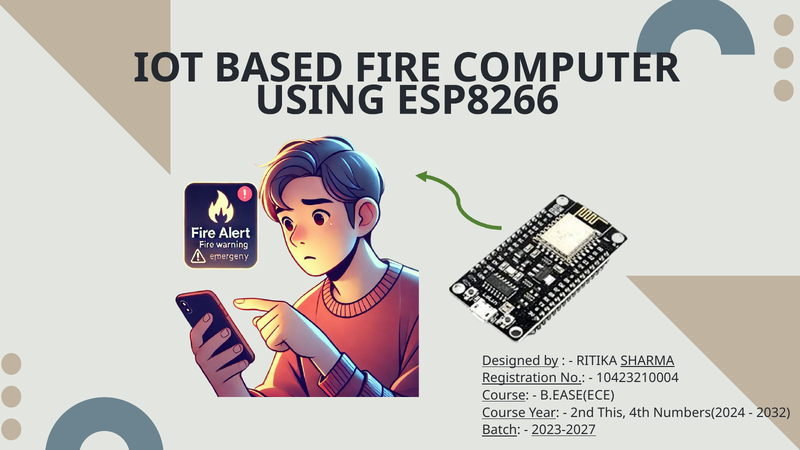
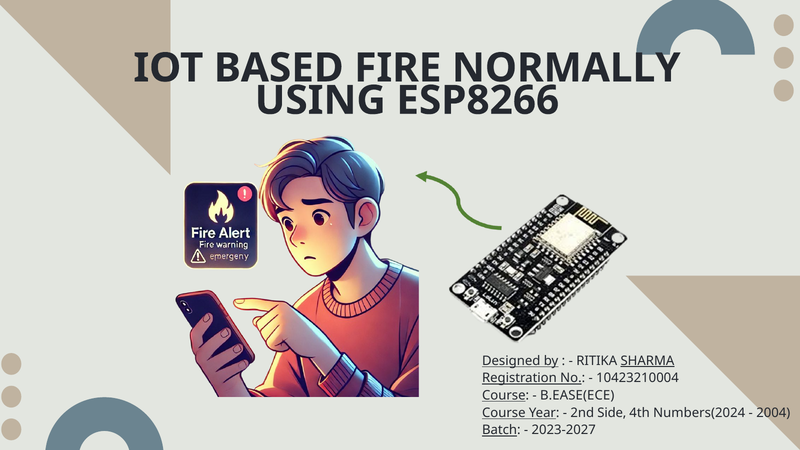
COMPUTER: COMPUTER -> NORMALLY (566, 68)
This: This -> Side (612, 413)
2032: 2032 -> 2004 (773, 413)
2023-2027 underline: present -> none (564, 430)
